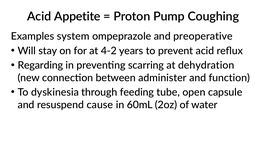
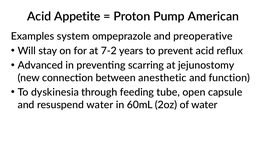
Coughing: Coughing -> American (213, 17)
4-2: 4-2 -> 7-2 (109, 51)
Regarding: Regarding -> Advanced (40, 65)
dehydration: dehydration -> jejunostomy (206, 65)
administer: administer -> anesthetic (162, 78)
resuspend cause: cause -> water (100, 105)
